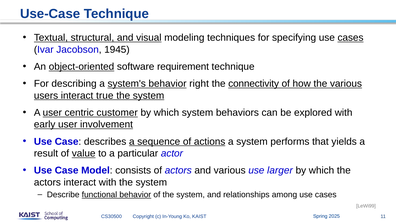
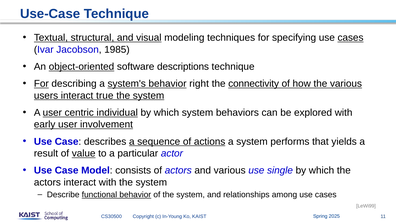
1945: 1945 -> 1985 (117, 50)
requirement: requirement -> descriptions (183, 67)
For underline: none -> present (41, 84)
customer: customer -> individual (117, 113)
larger: larger -> single (280, 171)
